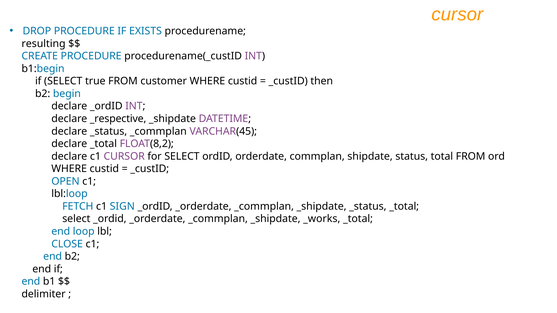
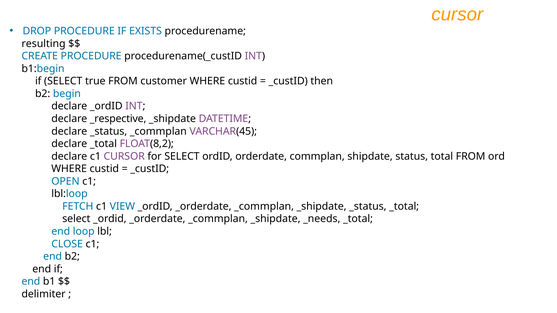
SIGN: SIGN -> VIEW (122, 207)
_works: _works -> _needs (322, 219)
